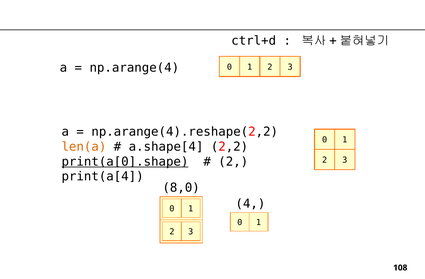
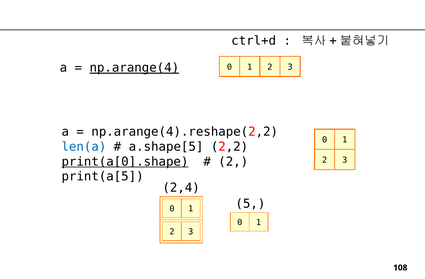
np.arange(4 underline: none -> present (134, 68)
len(a colour: orange -> blue (84, 147)
a.shape[4: a.shape[4 -> a.shape[5 (166, 147)
print(a[4: print(a[4 -> print(a[5 (103, 177)
8,0: 8,0 -> 2,4 (181, 188)
4: 4 -> 5 (250, 204)
